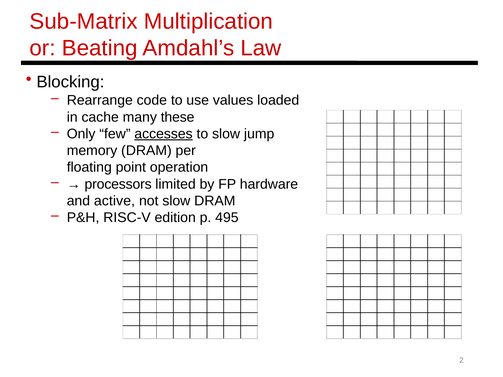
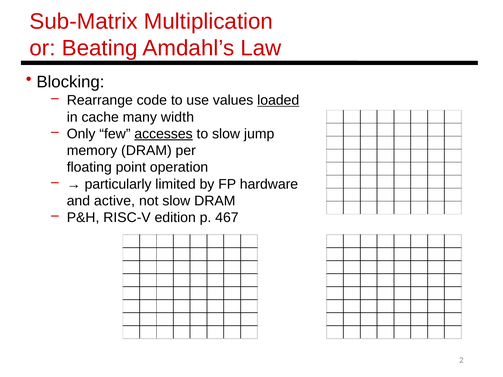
loaded underline: none -> present (278, 100)
these: these -> width (177, 117)
processors: processors -> particularly (118, 184)
495: 495 -> 467 (227, 218)
